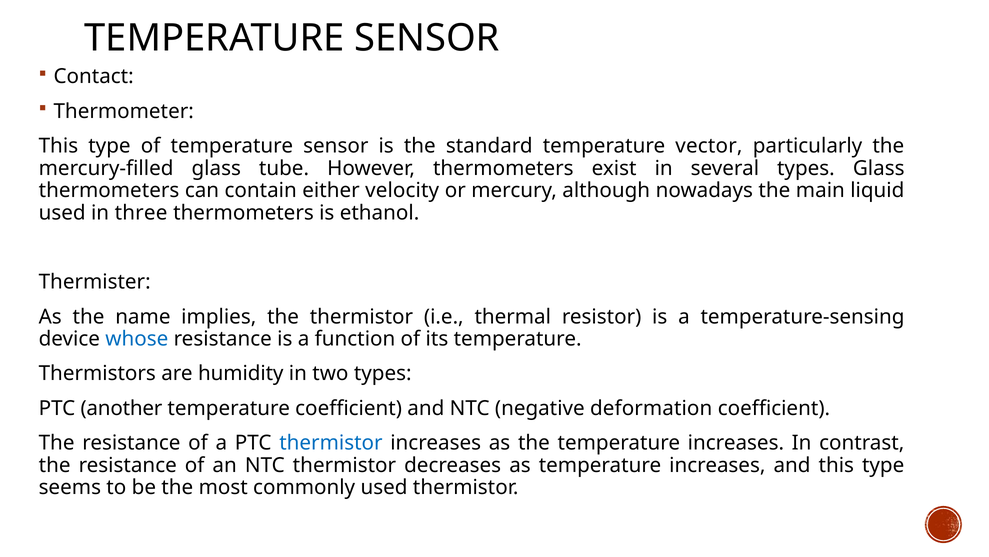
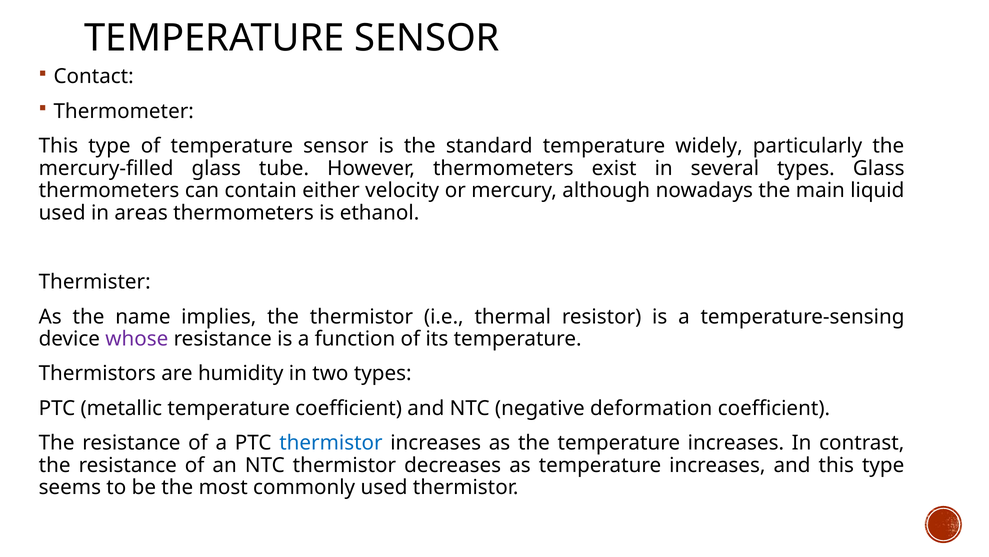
vector: vector -> widely (709, 146)
three: three -> areas (141, 213)
whose colour: blue -> purple (137, 339)
another: another -> metallic (121, 408)
